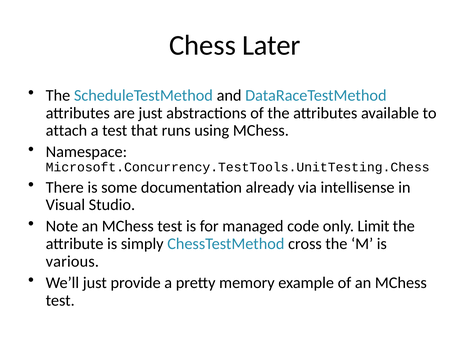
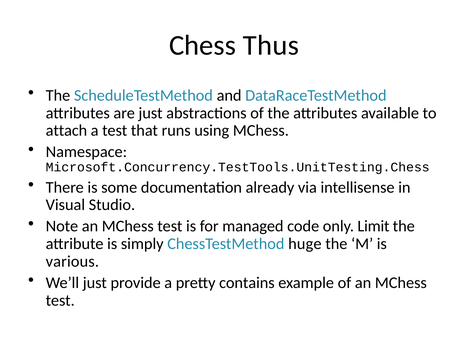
Later: Later -> Thus (271, 45)
cross: cross -> huge (305, 244)
memory: memory -> contains (247, 283)
